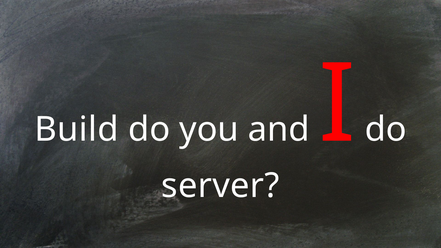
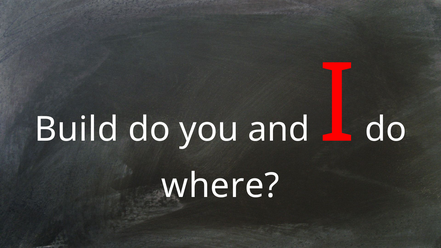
server: server -> where (220, 186)
